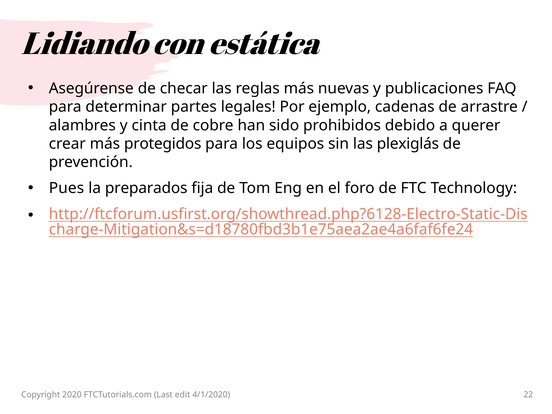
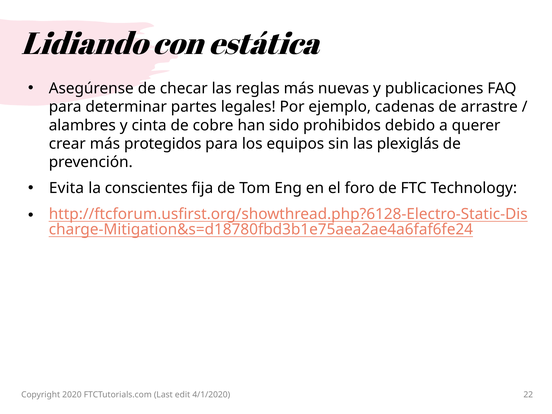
Pues: Pues -> Evita (66, 188)
preparados: preparados -> conscientes (146, 188)
